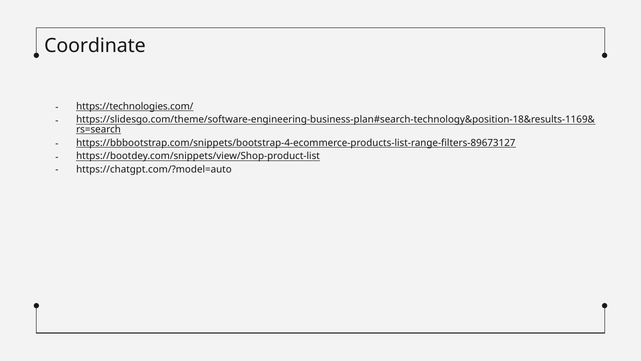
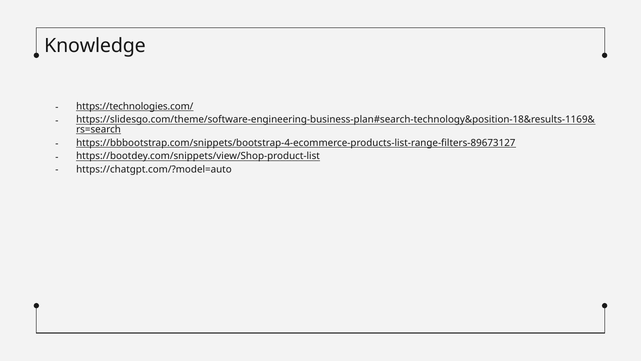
Coordinate: Coordinate -> Knowledge (95, 46)
